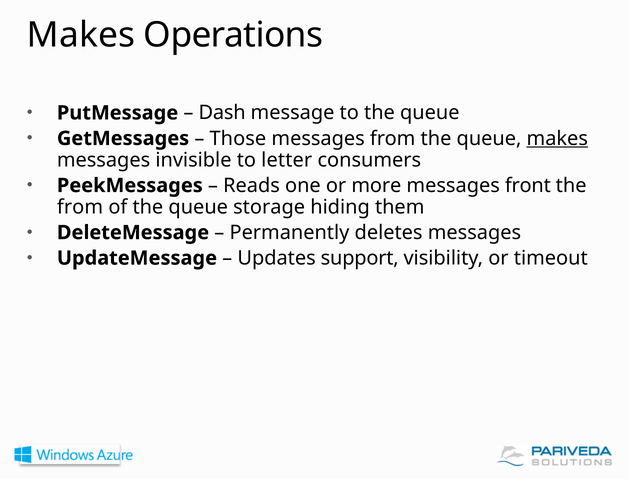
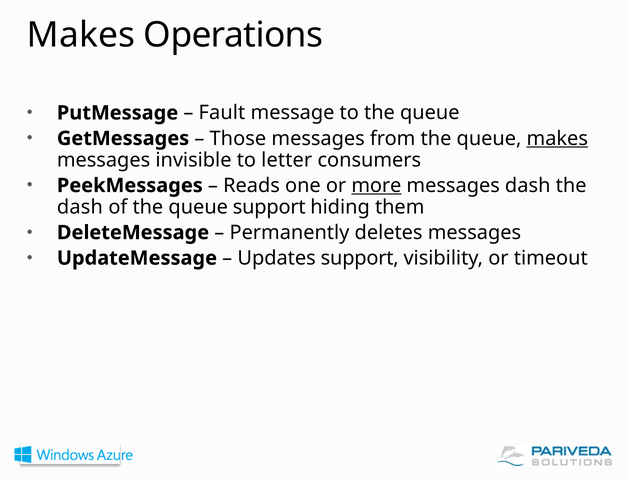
Dash: Dash -> Fault (222, 113)
more underline: none -> present (376, 186)
messages front: front -> dash (528, 186)
from: from -> dash (80, 207)
queue storage: storage -> support (269, 207)
